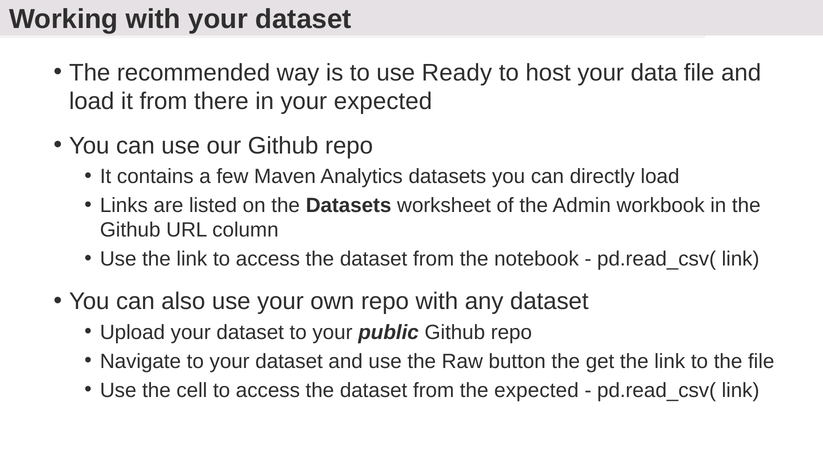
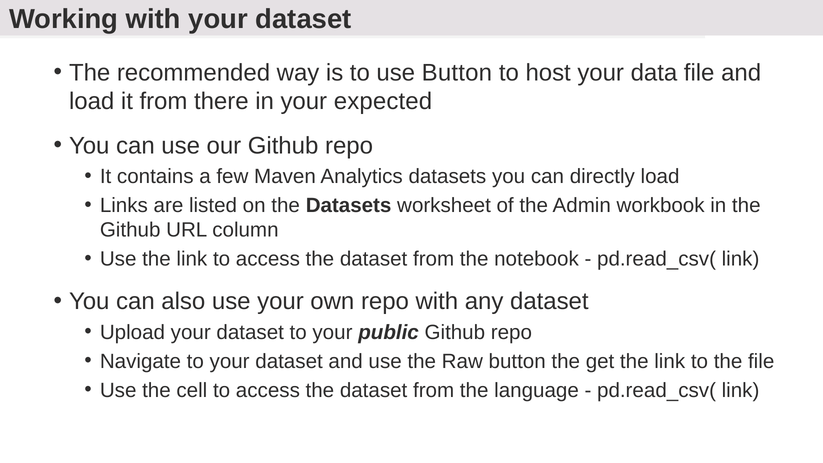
use Ready: Ready -> Button (457, 73)
the expected: expected -> language (537, 390)
